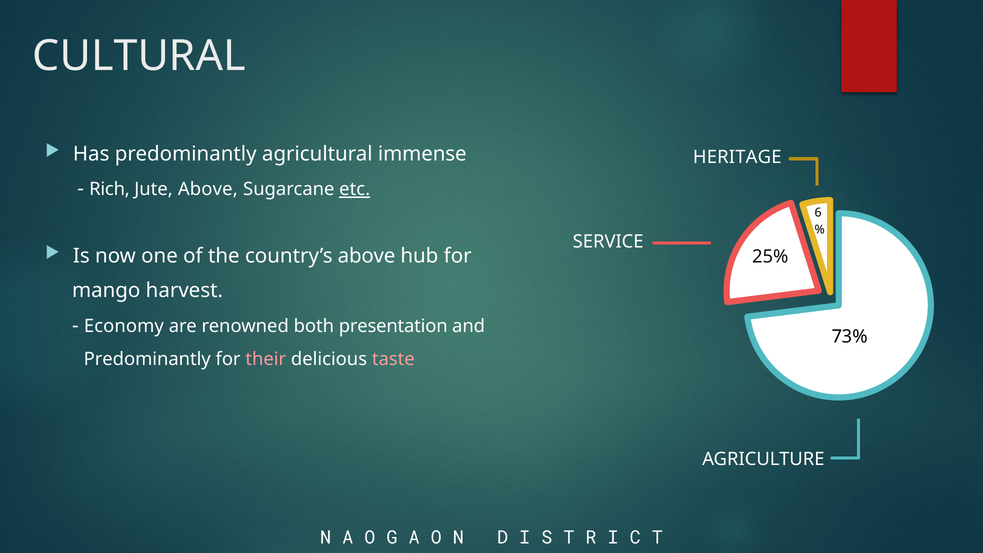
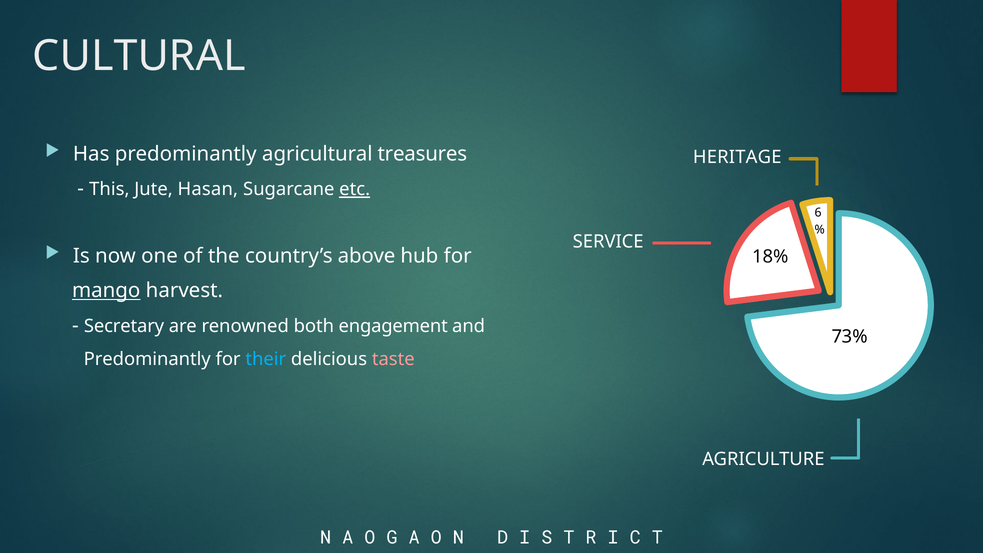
immense: immense -> treasures (422, 154)
Rich: Rich -> This (109, 189)
Jute Above: Above -> Hasan (208, 189)
25%: 25% -> 18% (770, 256)
mango underline: none -> present (106, 291)
Economy: Economy -> Secretary (124, 326)
presentation: presentation -> engagement (393, 326)
their colour: pink -> light blue (266, 359)
